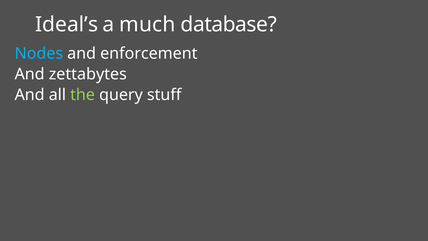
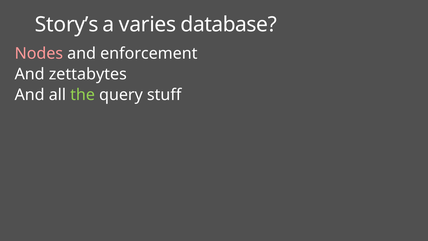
Ideal’s: Ideal’s -> Story’s (67, 25)
much: much -> varies (148, 25)
Nodes colour: light blue -> pink (39, 54)
